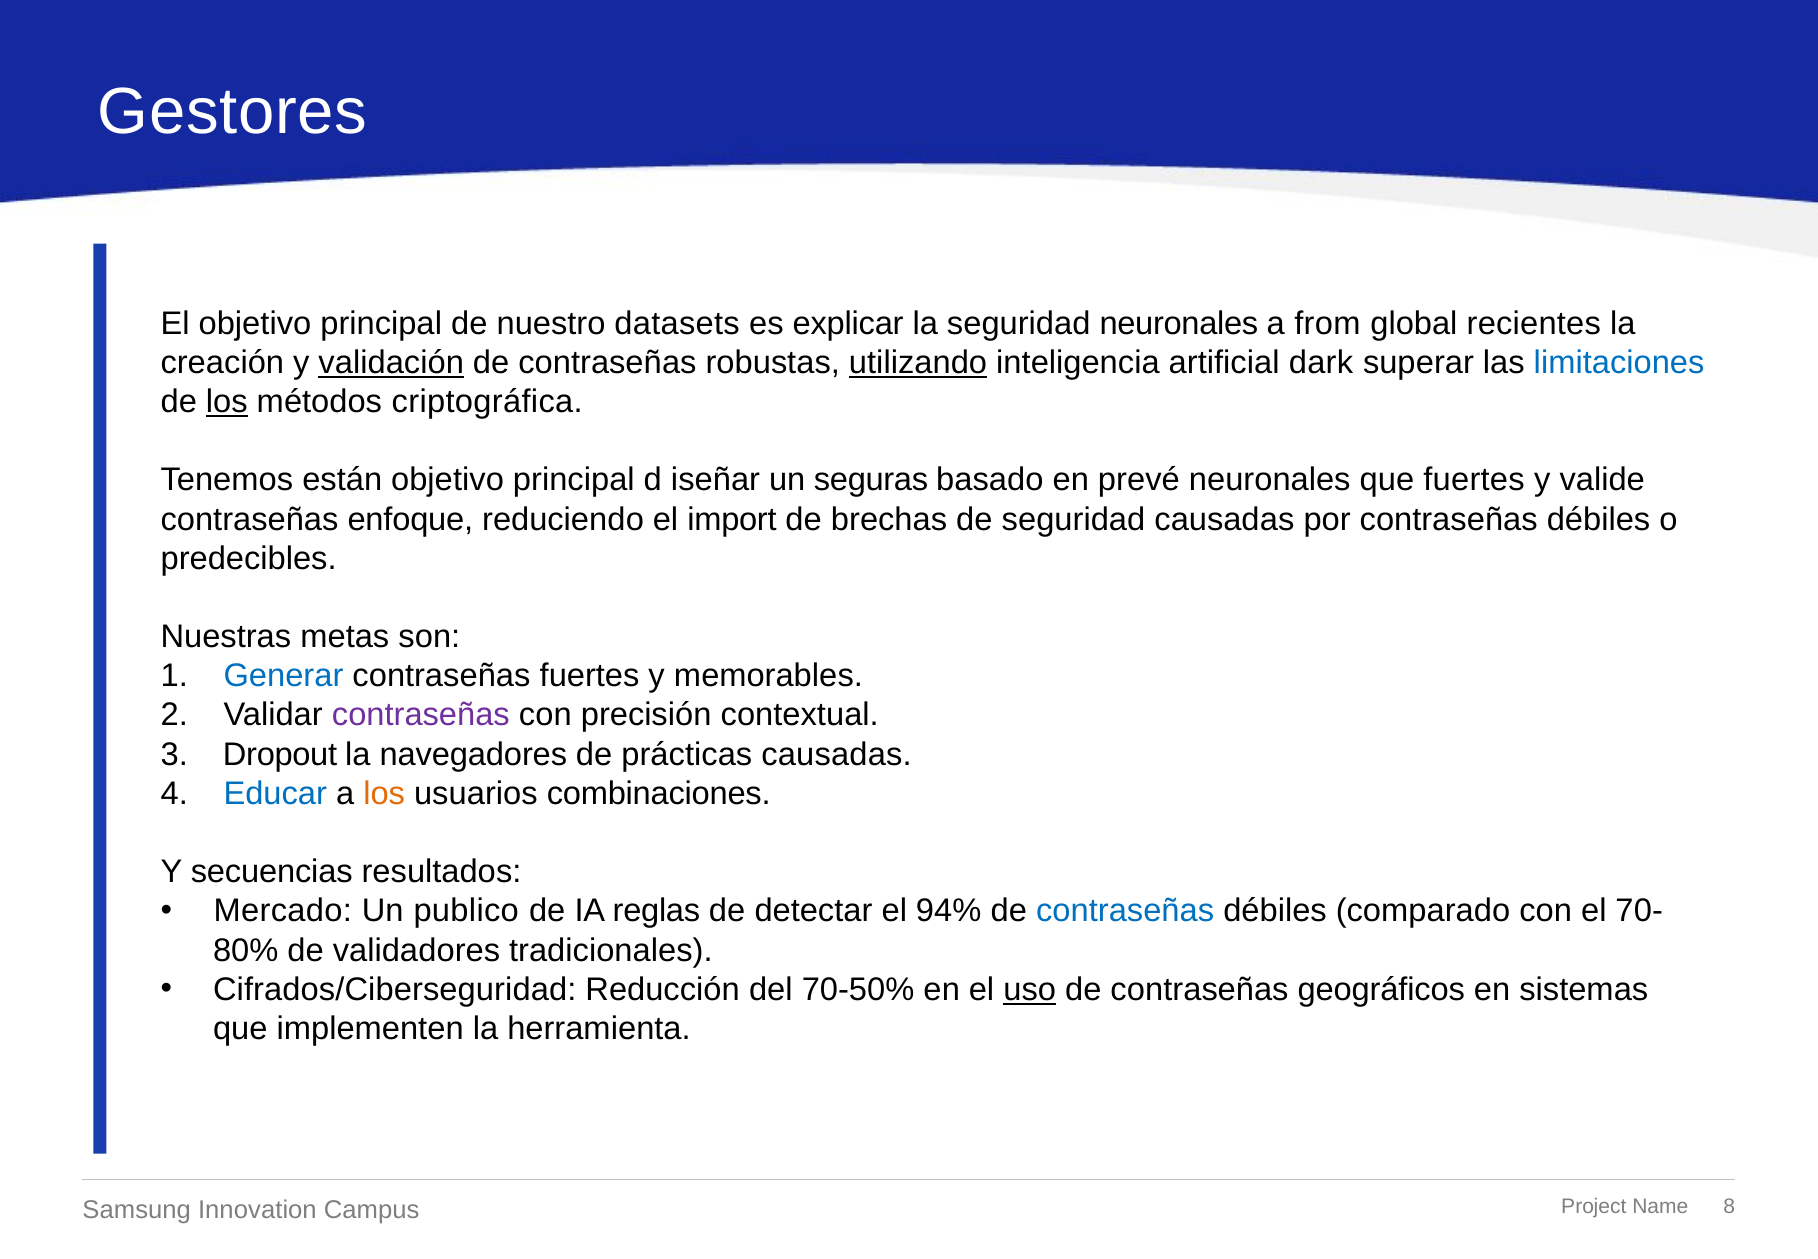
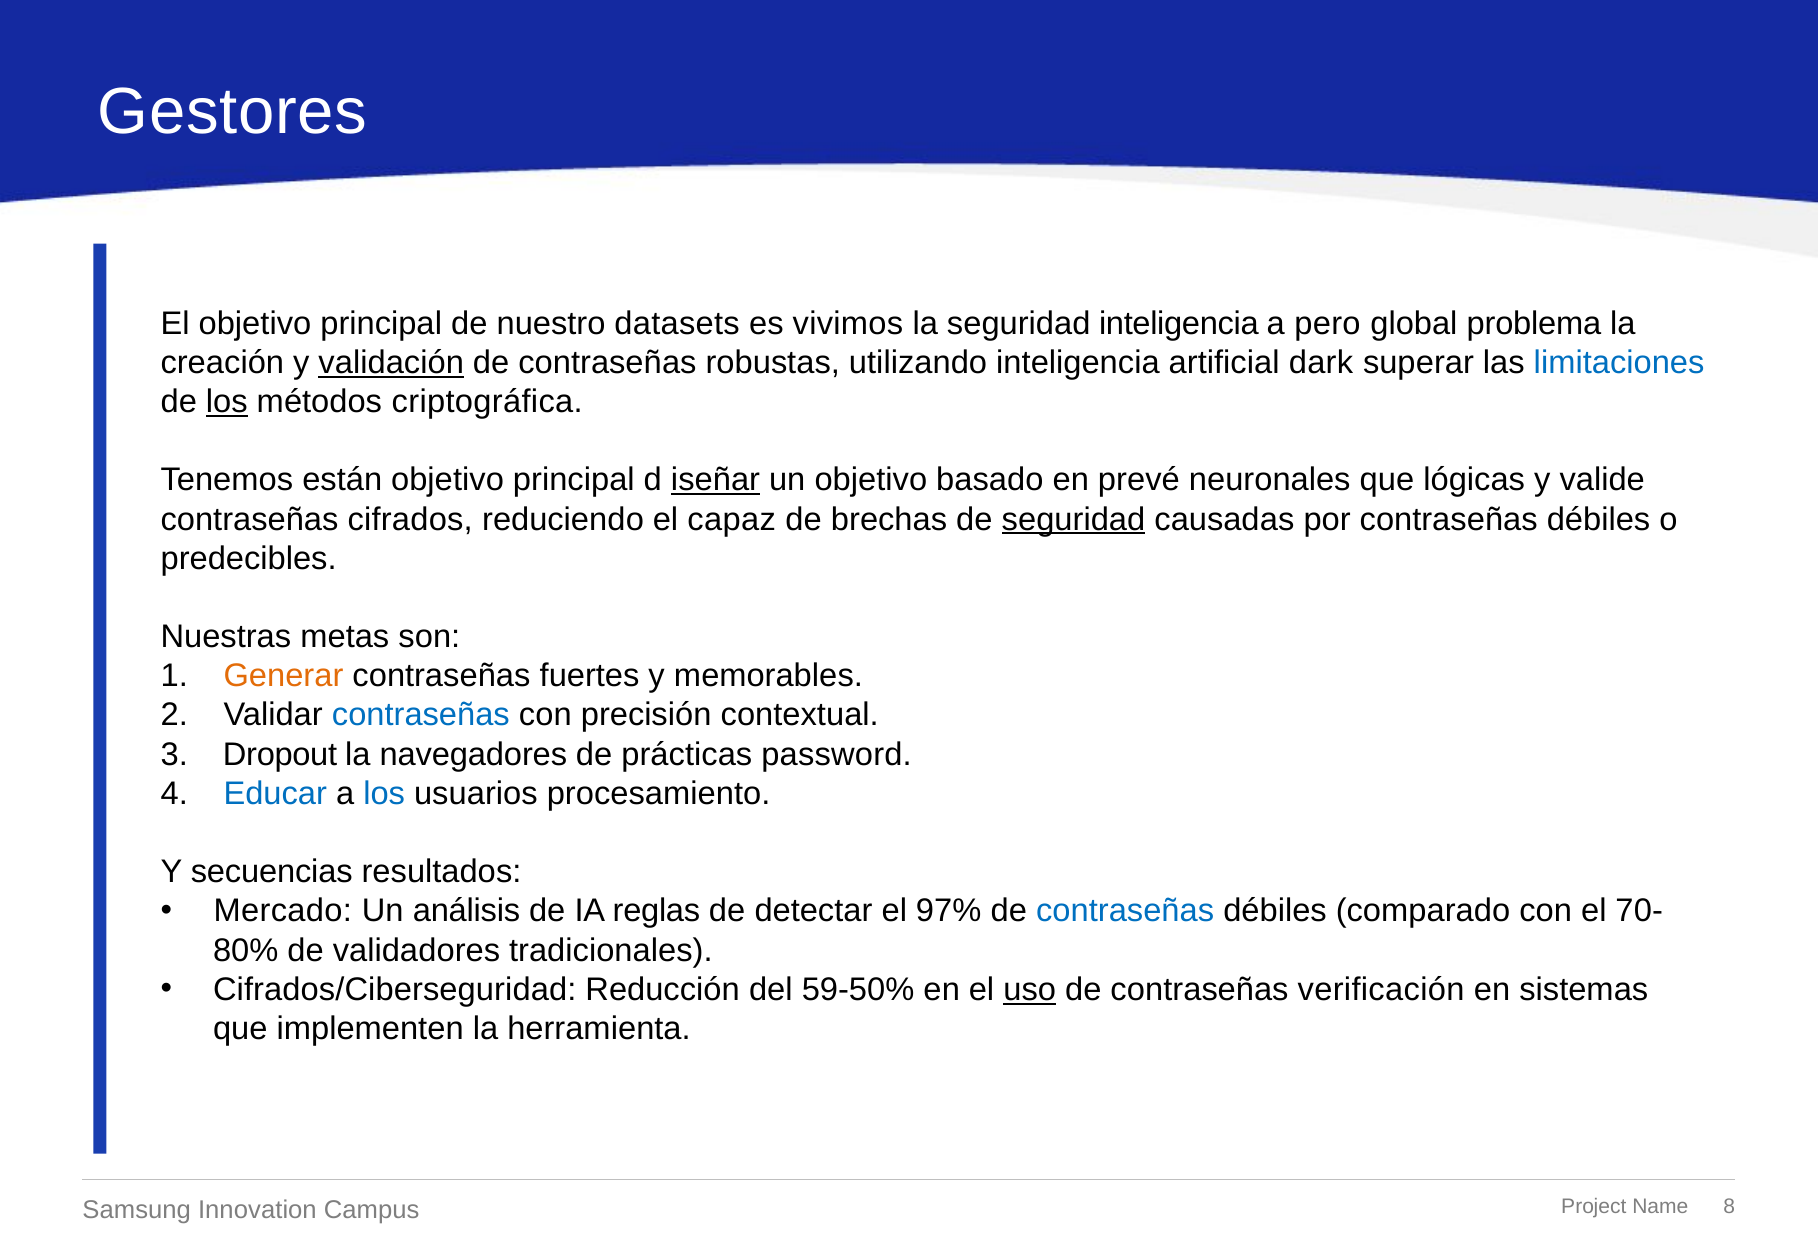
explicar: explicar -> vivimos (848, 323)
seguridad neuronales: neuronales -> inteligencia (1179, 323)
from: from -> pero (1327, 323)
recientes: recientes -> problema (1534, 323)
utilizando underline: present -> none (918, 363)
iseñar underline: none -> present (716, 480)
un seguras: seguras -> objetivo (871, 480)
que fuertes: fuertes -> lógicas (1474, 480)
enfoque: enfoque -> cifrados (410, 519)
import: import -> capaz (732, 519)
seguridad underline: none -> present (1074, 519)
Generar colour: blue -> orange (283, 676)
contraseñas colour: purple -> blue (421, 715)
prácticas causadas: causadas -> password (837, 754)
los colour: orange -> blue (384, 794)
combinaciones: combinaciones -> procesamiento (659, 794)
publico: publico -> análisis (466, 911)
94%: 94% -> 97% (949, 911)
70-50%: 70-50% -> 59-50% (858, 990)
geográficos: geográficos -> verificación (1381, 990)
